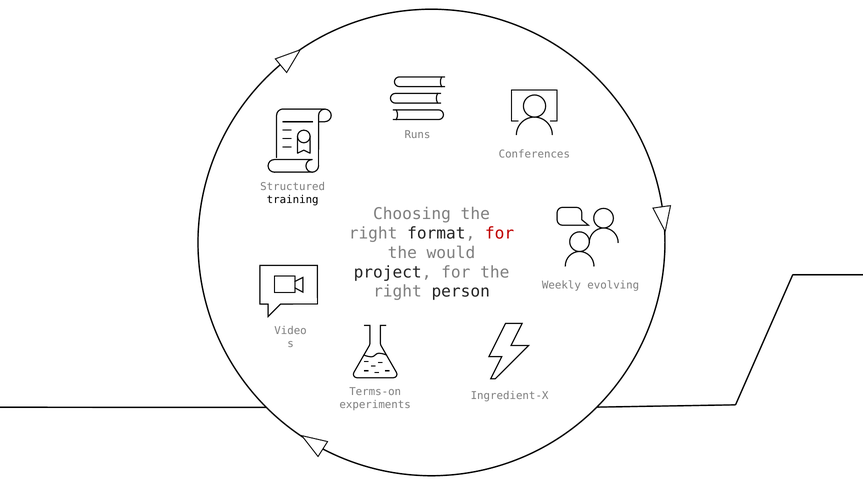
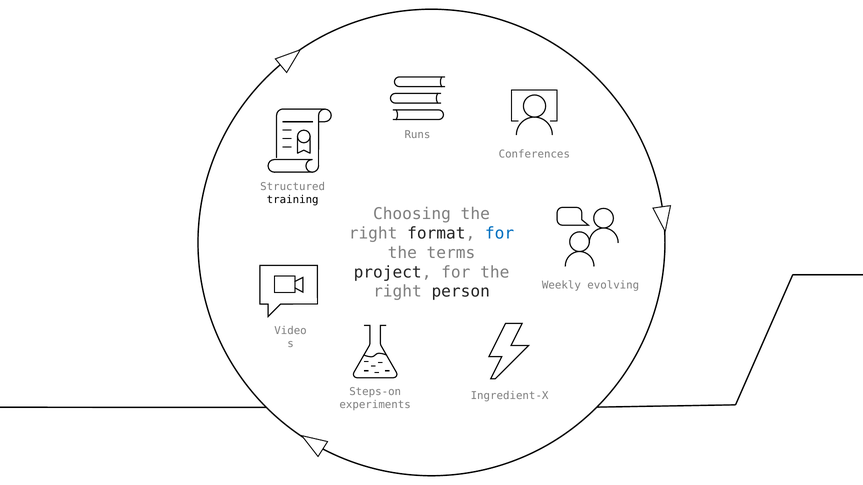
for colour: red -> blue (500, 234)
would: would -> terms (451, 253)
Terms-on: Terms-on -> Steps-on (375, 392)
